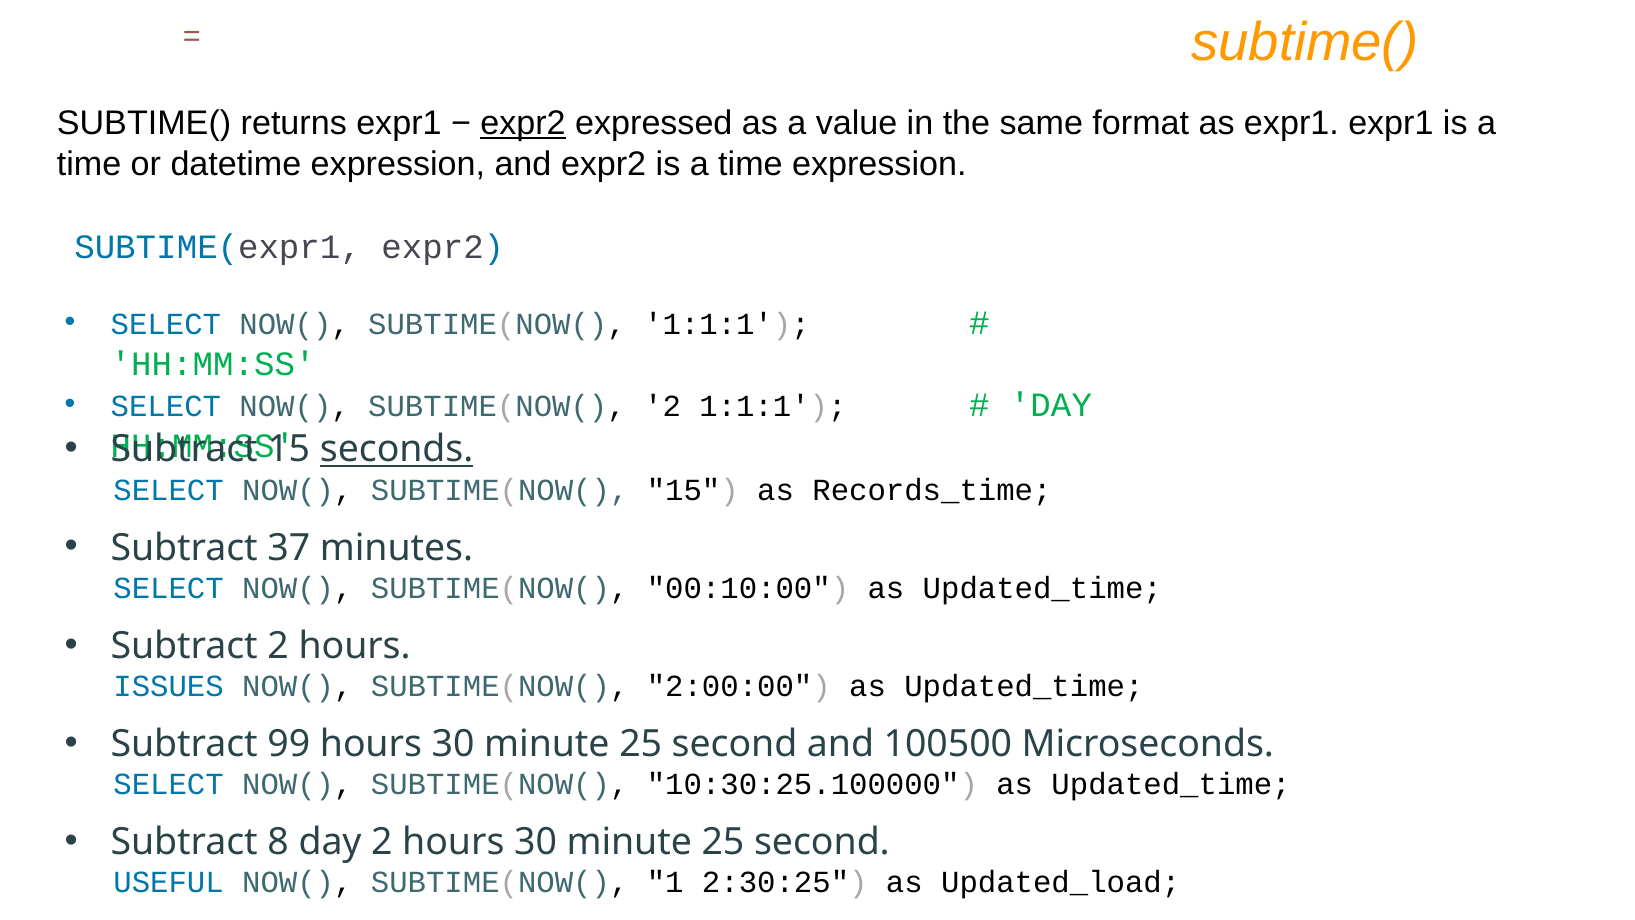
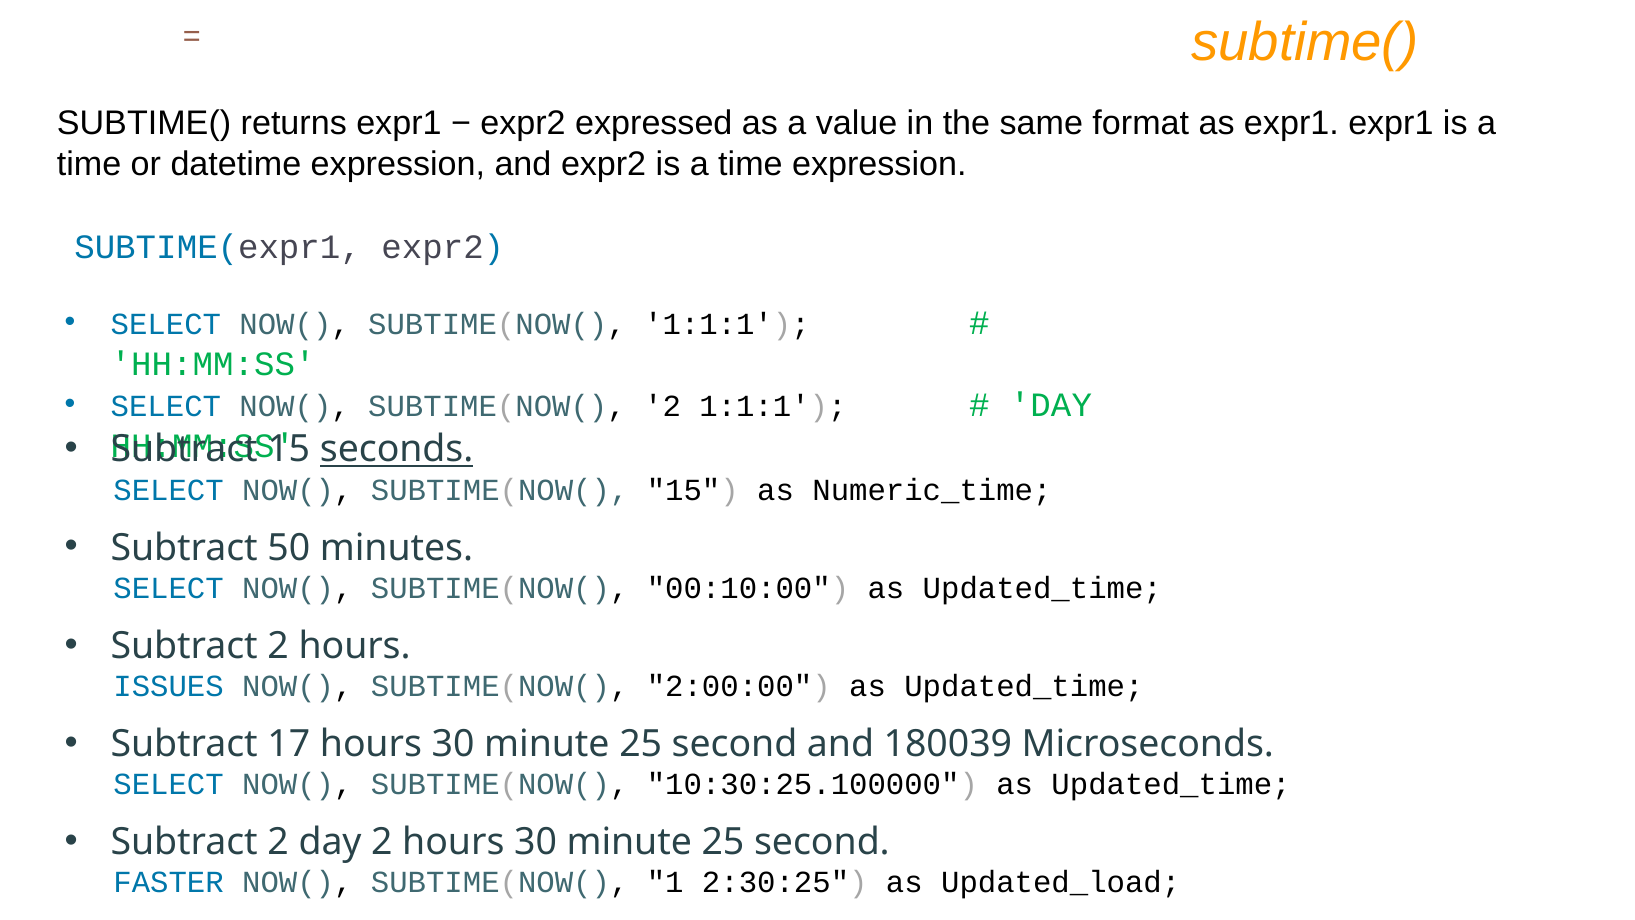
expr2 underline: present -> none (523, 123)
Records_time: Records_time -> Numeric_time (932, 490)
37: 37 -> 50 (289, 547)
99: 99 -> 17 (289, 744)
100500: 100500 -> 180039 (948, 744)
8: 8 -> 2 (278, 842)
USEFUL: USEFUL -> FASTER (169, 882)
